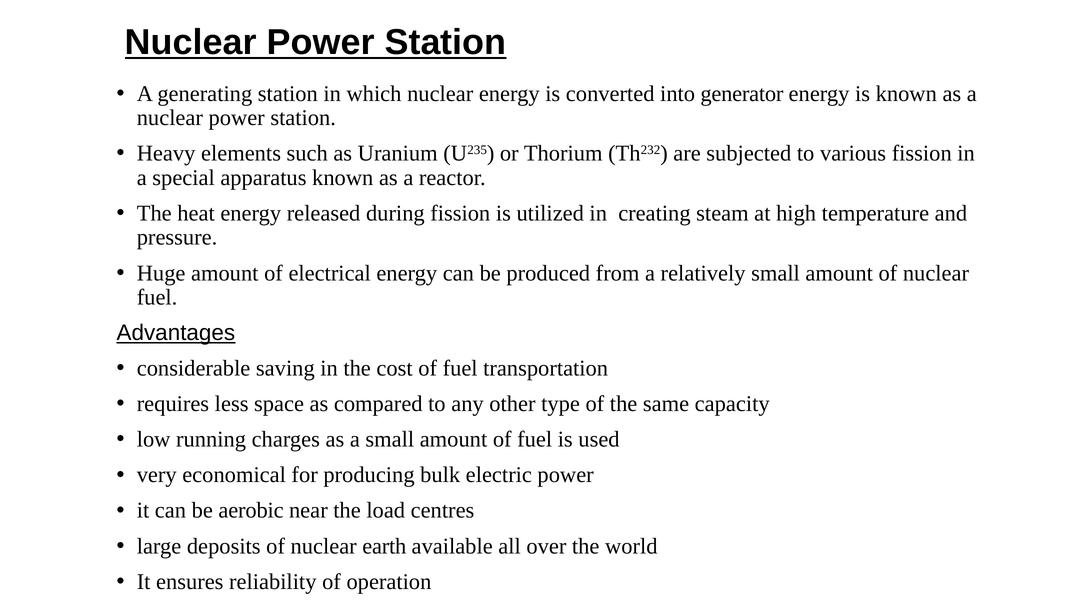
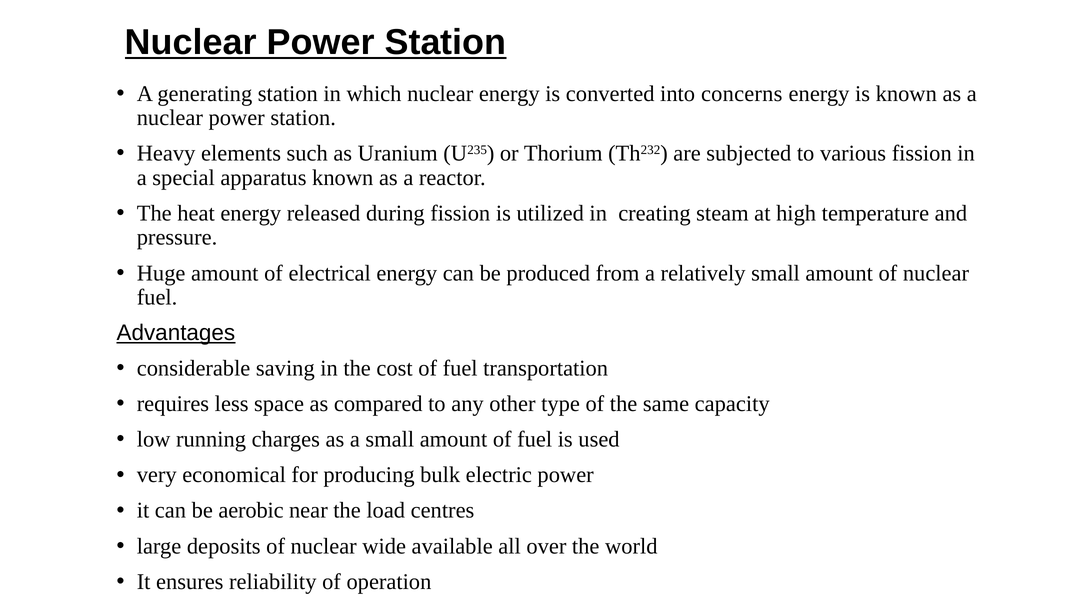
generator: generator -> concerns (742, 94)
earth: earth -> wide (384, 546)
